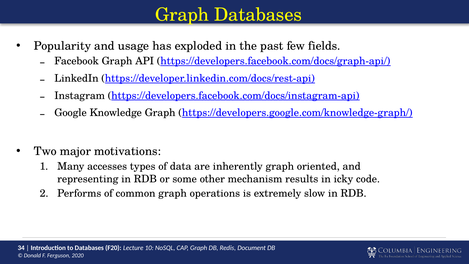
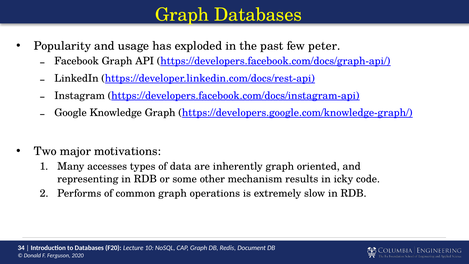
fields: fields -> peter (324, 46)
